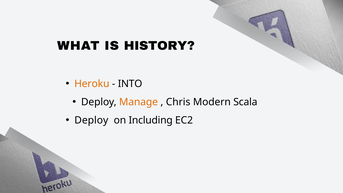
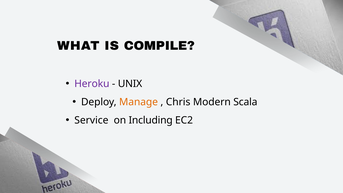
HISTORY: HISTORY -> COMPILE (159, 46)
Heroku colour: orange -> purple (92, 84)
INTO: INTO -> UNIX (130, 84)
Deploy: Deploy -> Service (91, 120)
